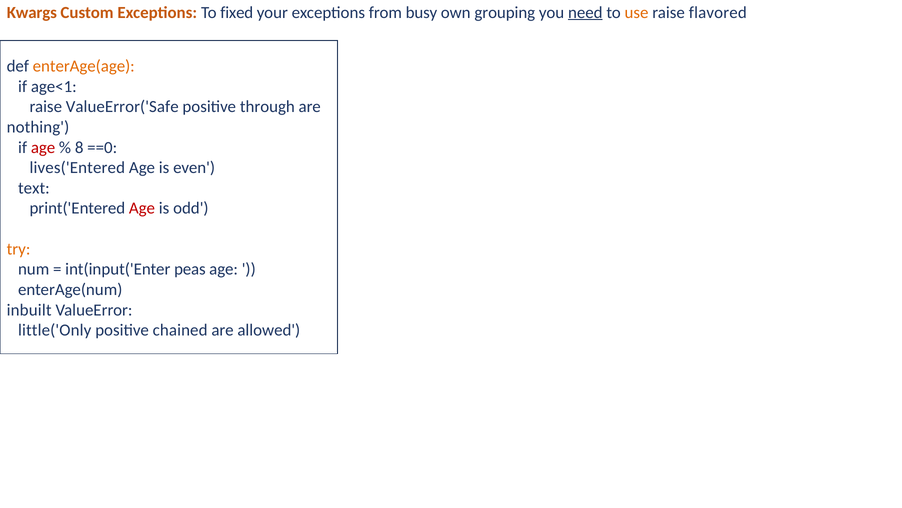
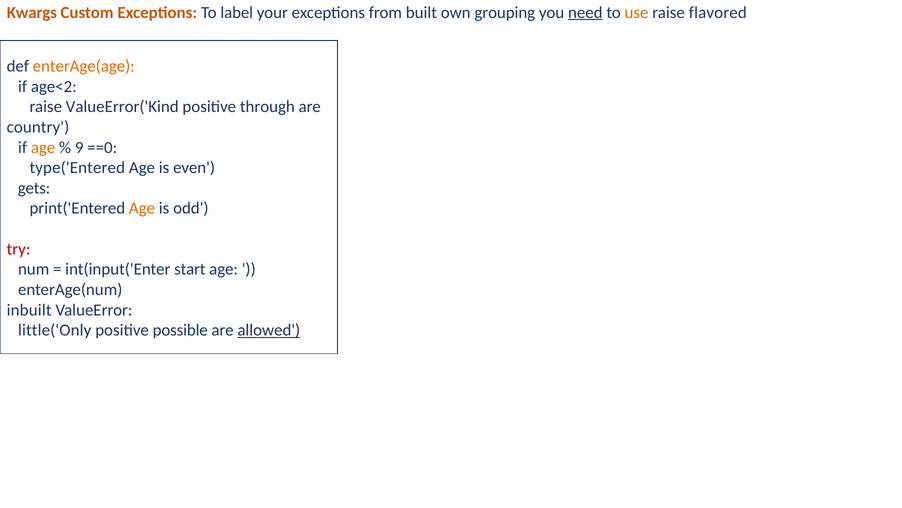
fixed: fixed -> label (237, 12)
busy: busy -> built (421, 12)
age<1: age<1 -> age<2 (54, 86)
ValueError('Safe: ValueError('Safe -> ValueError('Kind (122, 107)
nothing: nothing -> country (38, 127)
age colour: red -> orange (43, 147)
8: 8 -> 9 (79, 147)
lives('Entered: lives('Entered -> type('Entered (77, 168)
text: text -> gets (34, 188)
Age colour: red -> orange (142, 208)
try colour: orange -> red (19, 249)
peas: peas -> start (190, 269)
chained: chained -> possible (180, 330)
allowed underline: none -> present (269, 330)
